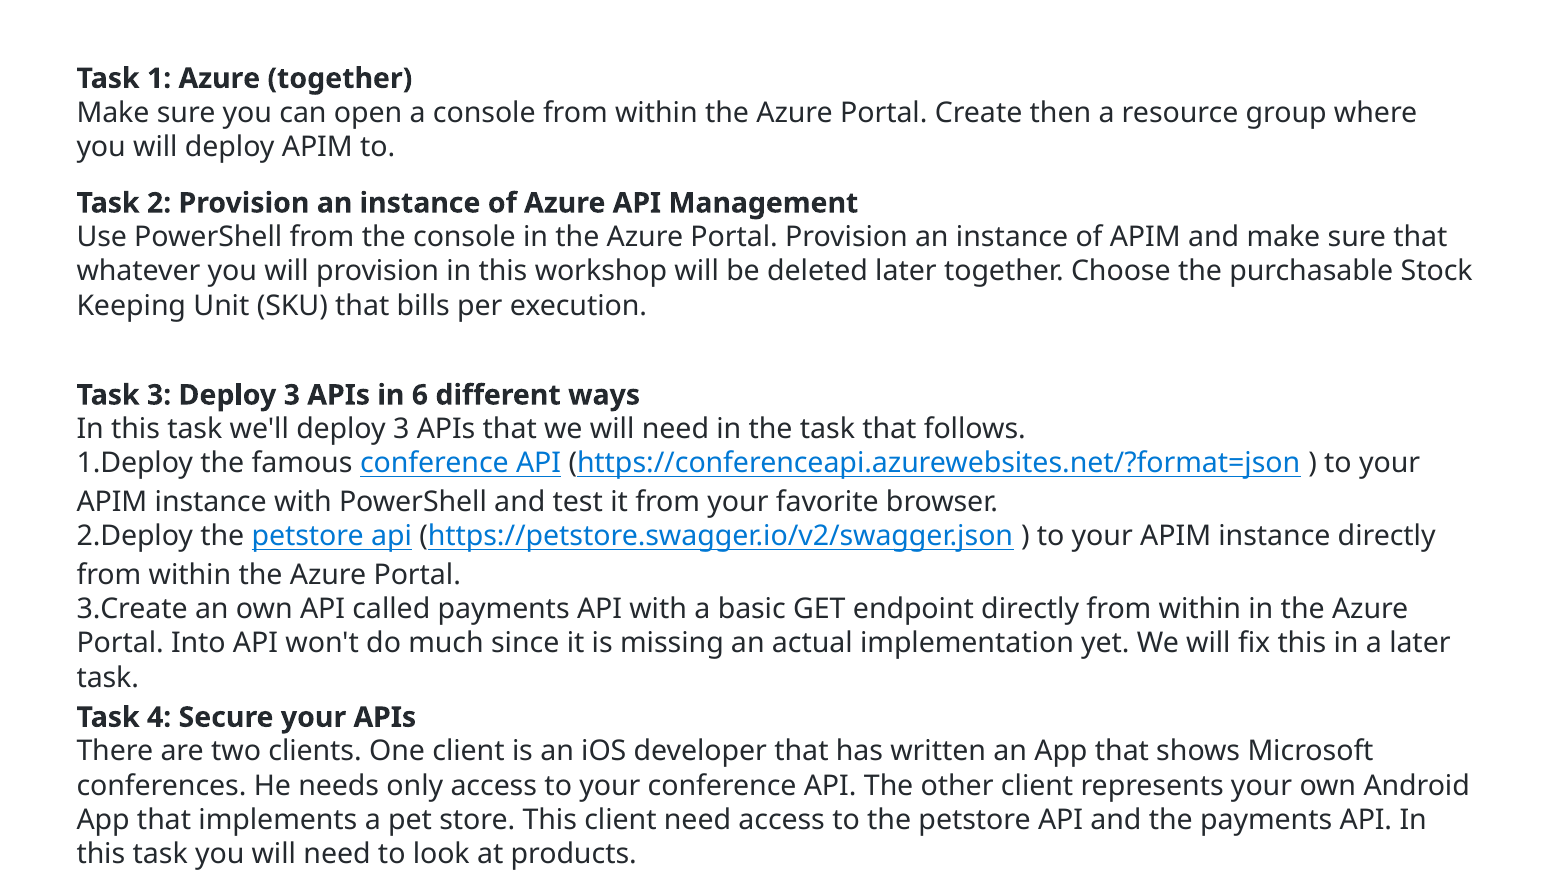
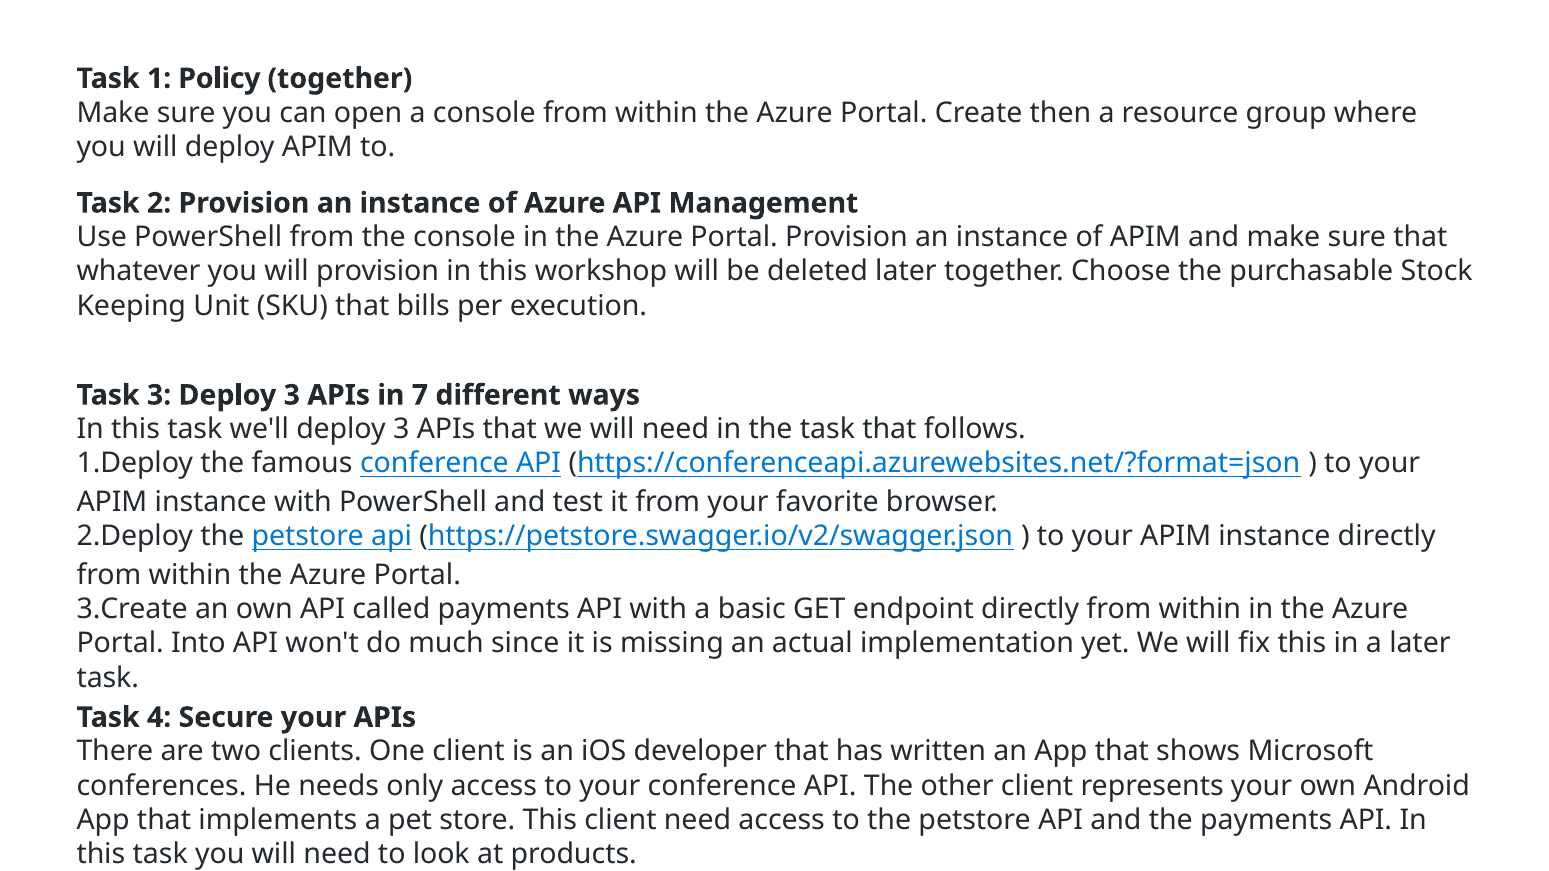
1 Azure: Azure -> Policy (219, 79)
6: 6 -> 7 (420, 395)
